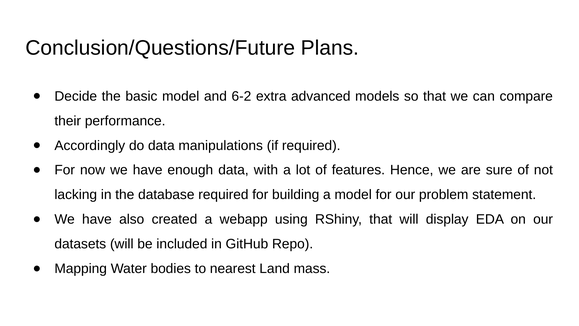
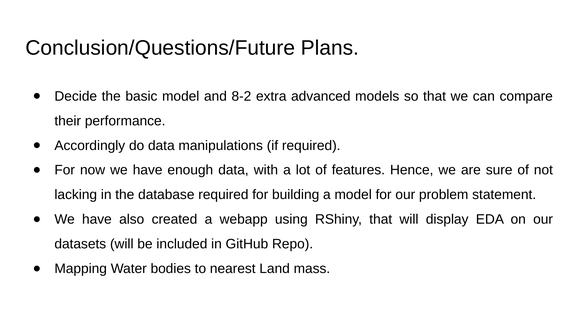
6-2: 6-2 -> 8-2 (241, 96)
